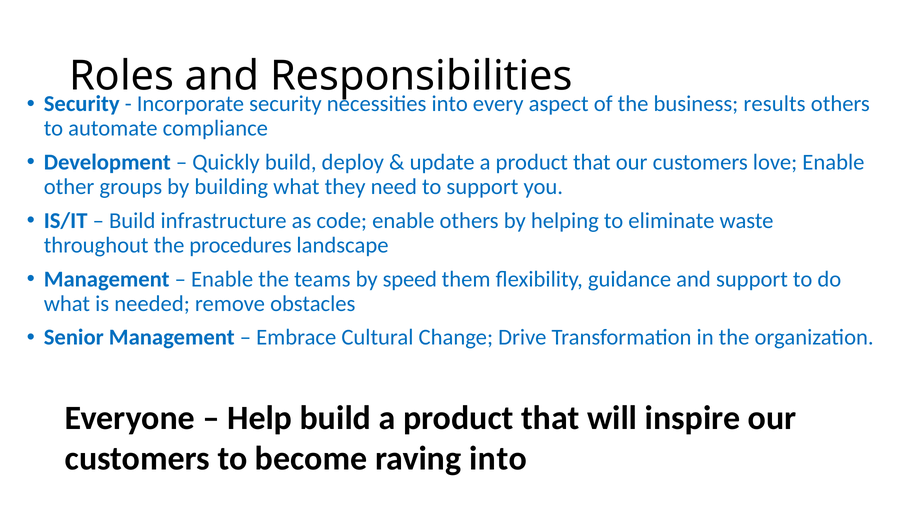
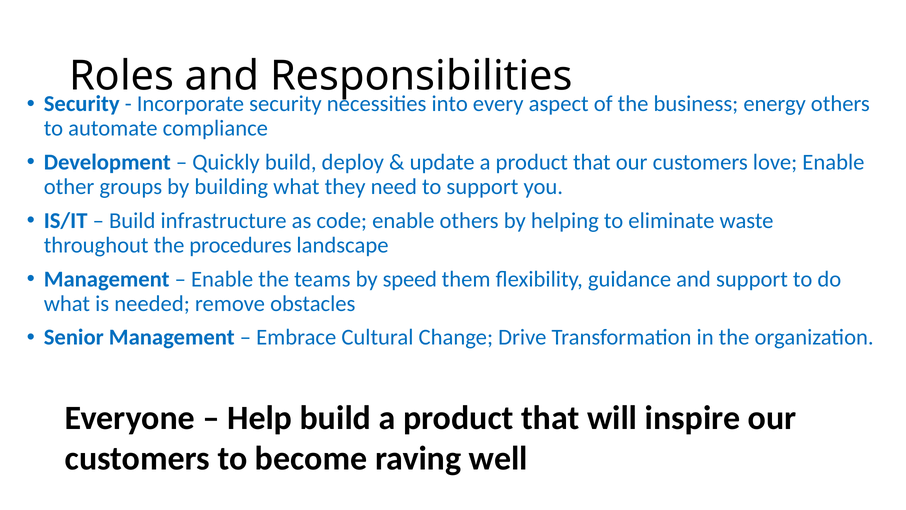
results: results -> energy (775, 104)
raving into: into -> well (498, 458)
